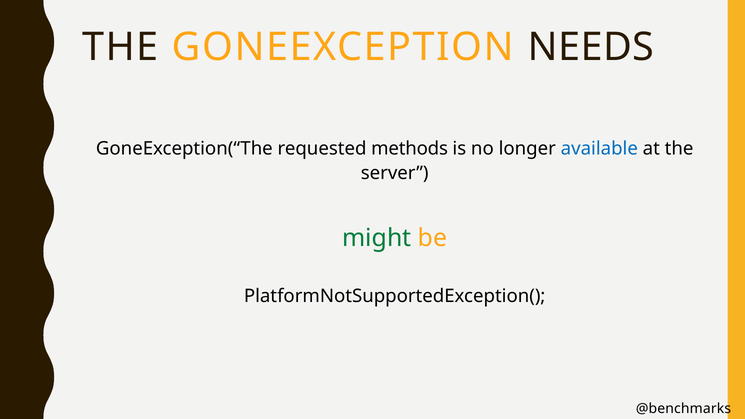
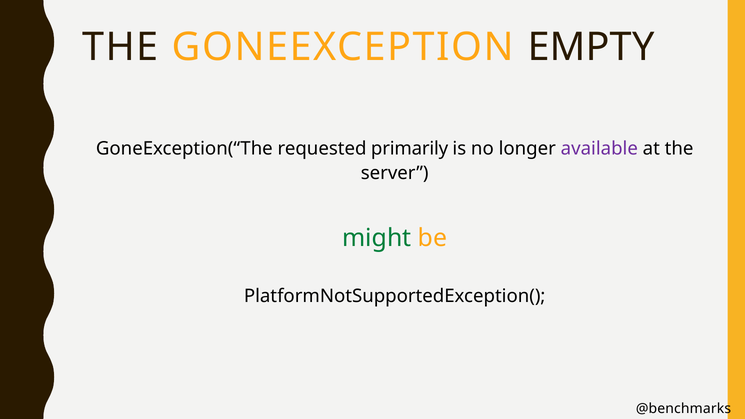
NEEDS: NEEDS -> EMPTY (591, 47)
methods: methods -> primarily (410, 149)
available colour: blue -> purple (599, 149)
